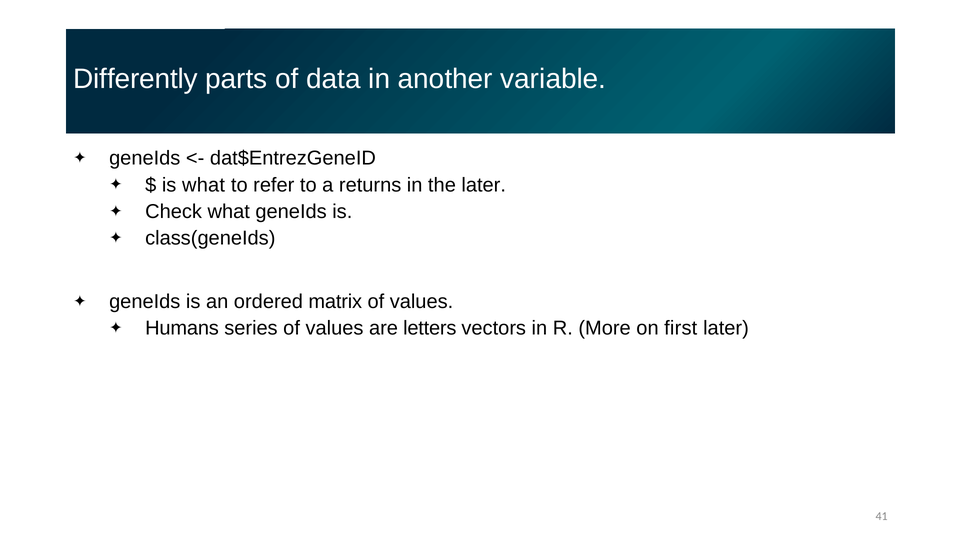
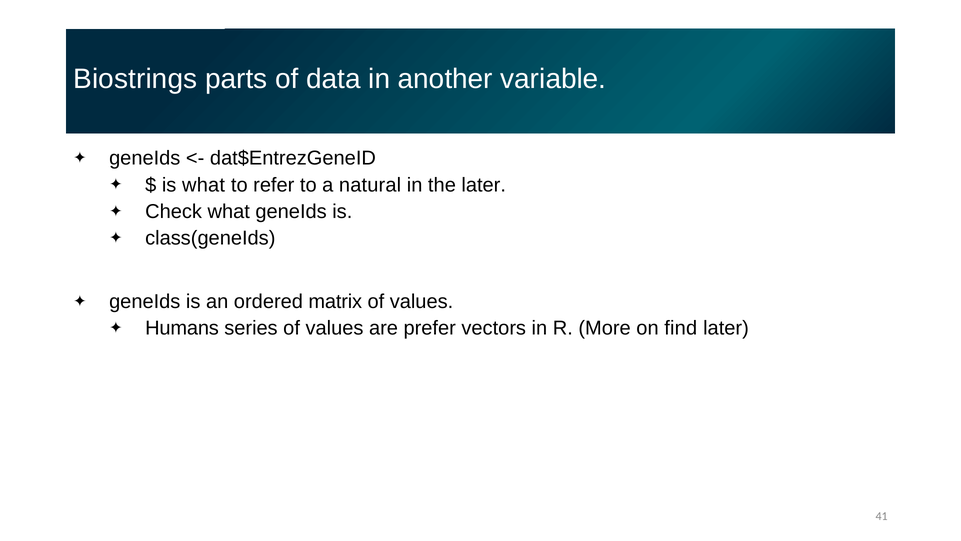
Differently: Differently -> Biostrings (135, 79)
returns: returns -> natural (370, 185)
letters: letters -> prefer (430, 328)
first: first -> find (681, 328)
